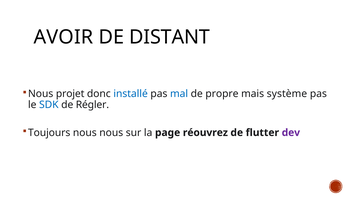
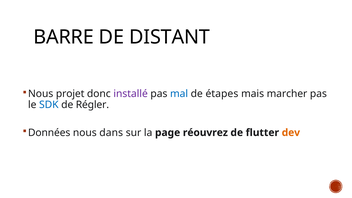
AVOIR: AVOIR -> BARRE (64, 37)
installé colour: blue -> purple (131, 94)
propre: propre -> étapes (222, 94)
système: système -> marcher (287, 94)
Toujours: Toujours -> Données (49, 133)
nous nous: nous -> dans (111, 133)
dev colour: purple -> orange (291, 133)
